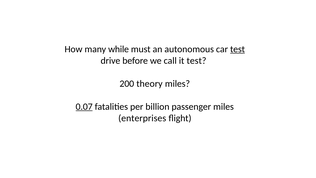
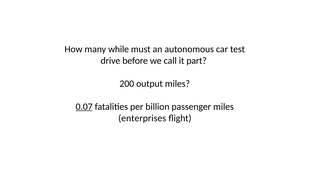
test underline: present -> none (238, 49)
it test: test -> part (197, 61)
theory: theory -> output (150, 84)
